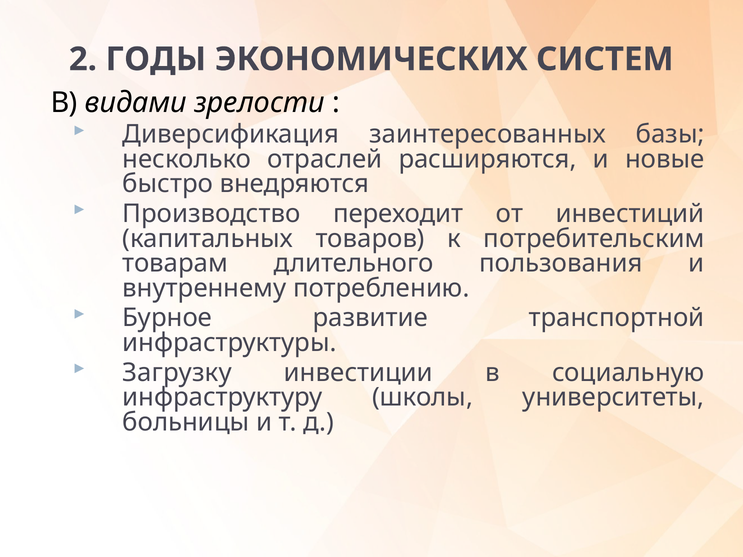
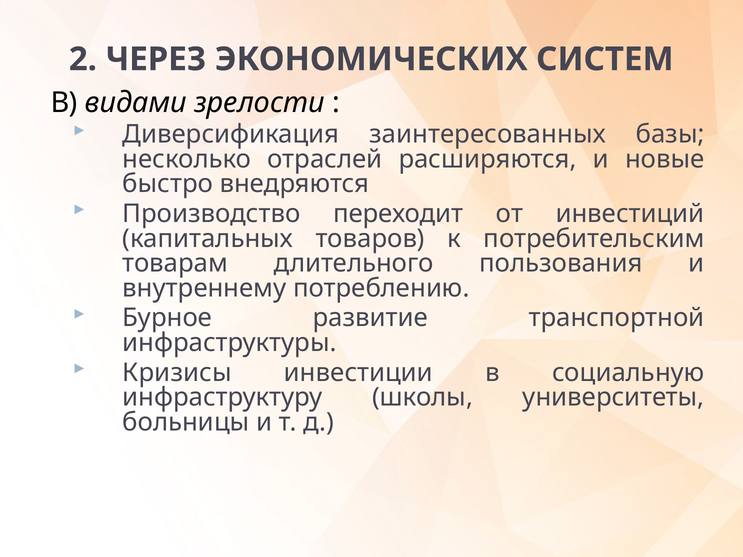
ГОДЫ: ГОДЫ -> ЧЕРЕЗ (156, 59)
Загрузку: Загрузку -> Кризисы (177, 373)
